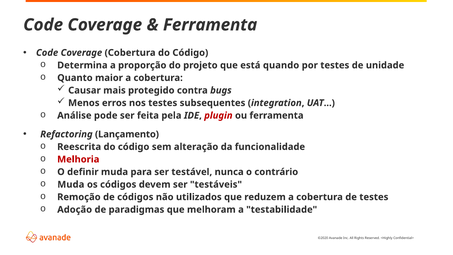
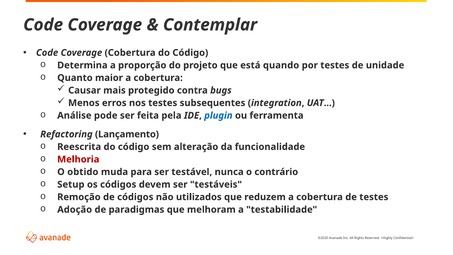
Ferramenta: Ferramenta -> Contemplar (210, 25)
plugin colour: red -> blue (218, 115)
definir: definir -> obtido (83, 172)
o Muda: Muda -> Setup (71, 184)
